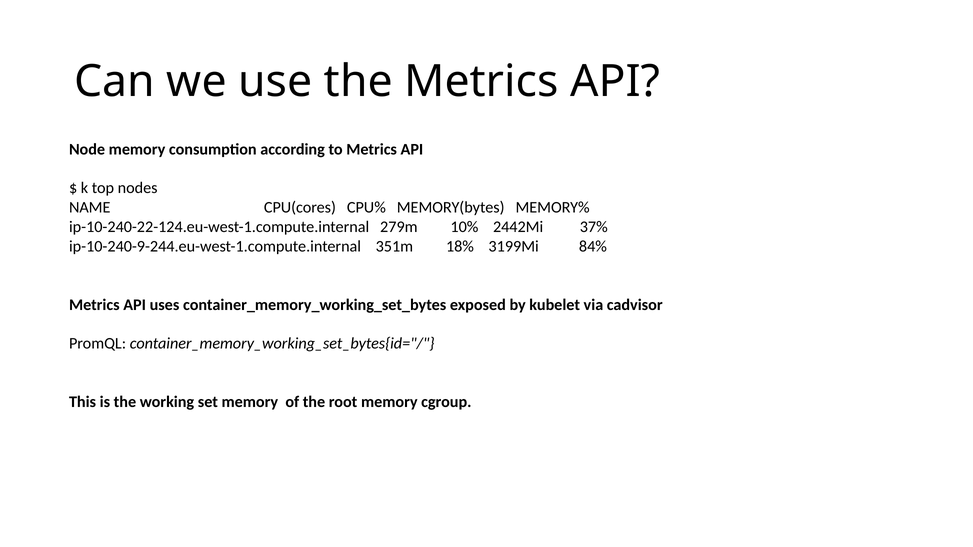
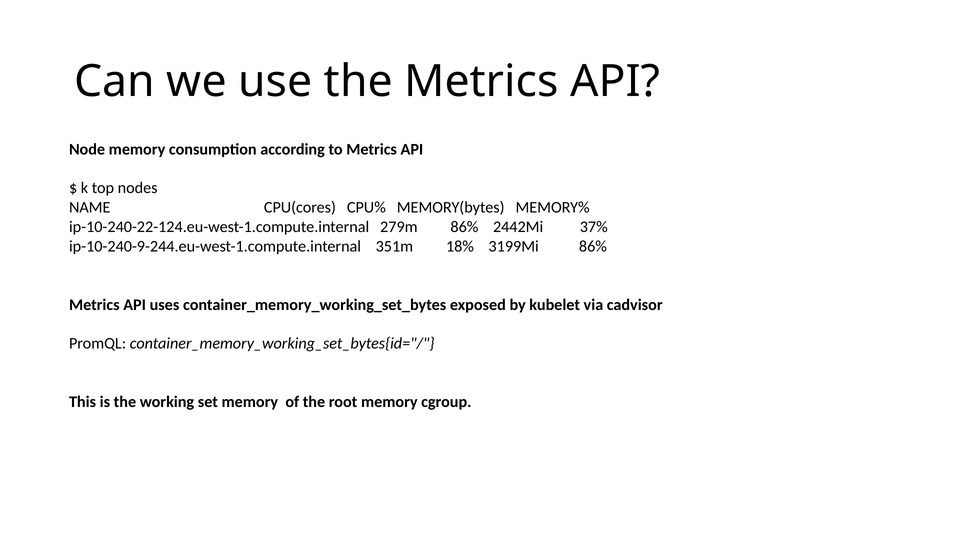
279m 10%: 10% -> 86% (464, 227)
3199Mi 84%: 84% -> 86% (593, 247)
